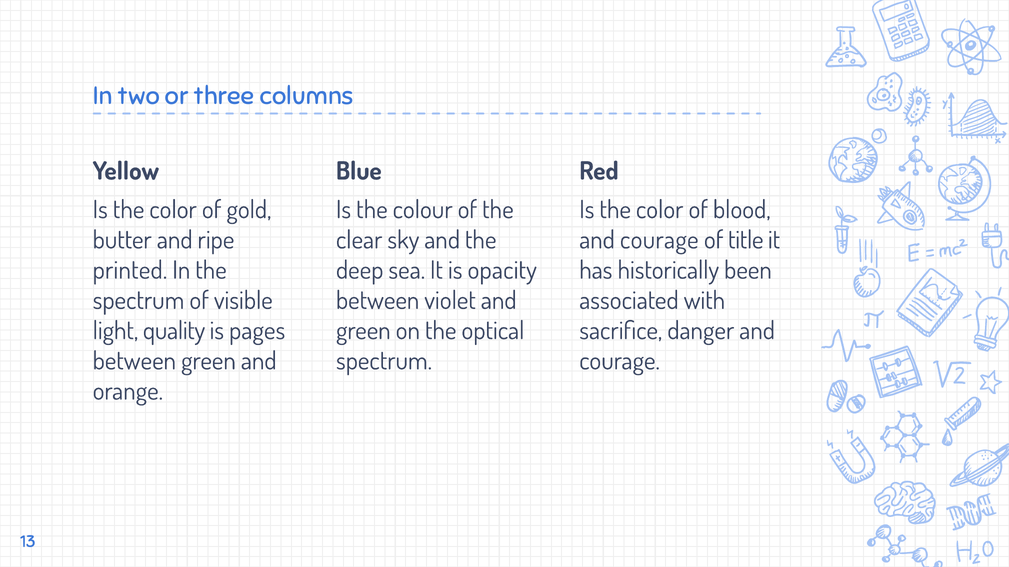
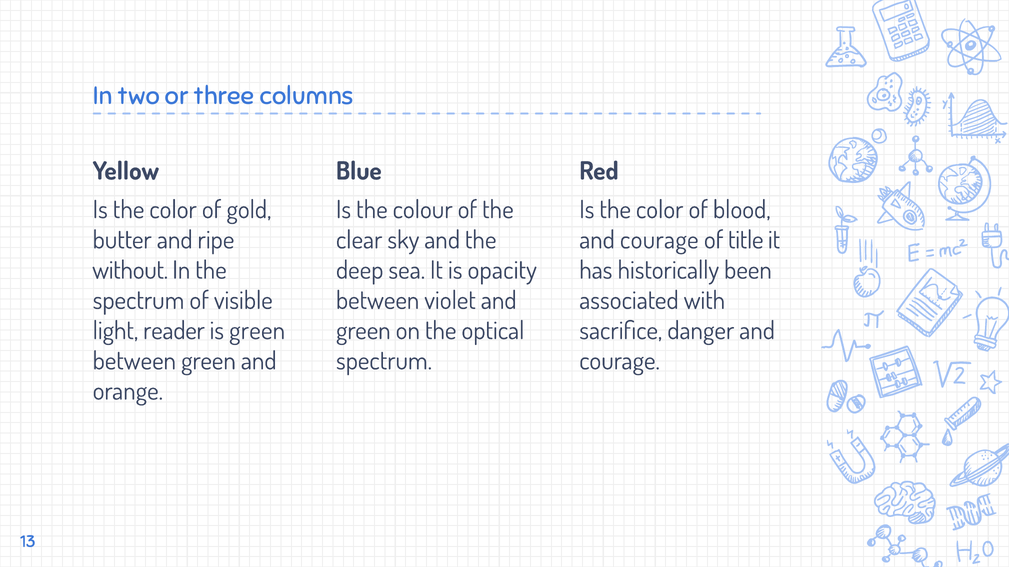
printed: printed -> without (130, 271)
quality: quality -> reader (174, 331)
is pages: pages -> green (257, 331)
